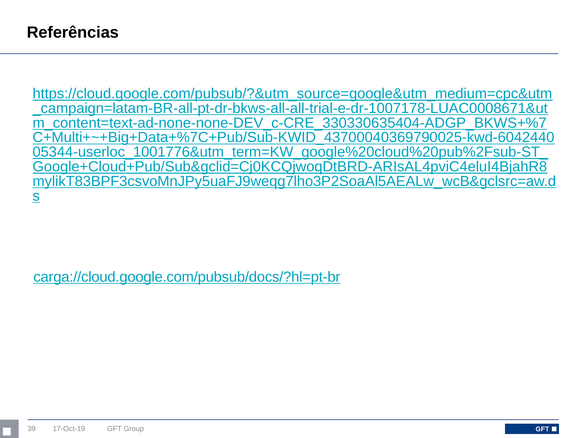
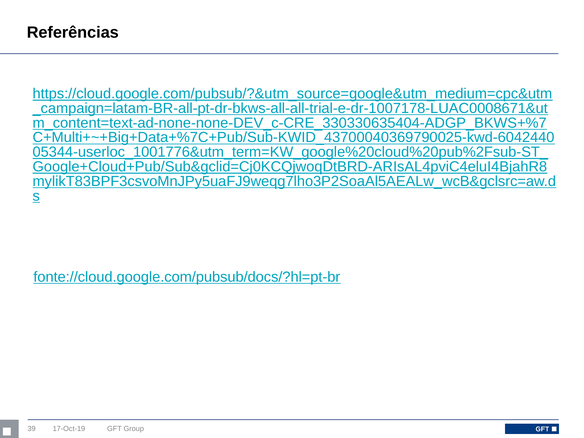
carga://cloud.google.com/pubsub/docs/?hl=pt-br: carga://cloud.google.com/pubsub/docs/?hl=pt-br -> fonte://cloud.google.com/pubsub/docs/?hl=pt-br (187, 277)
